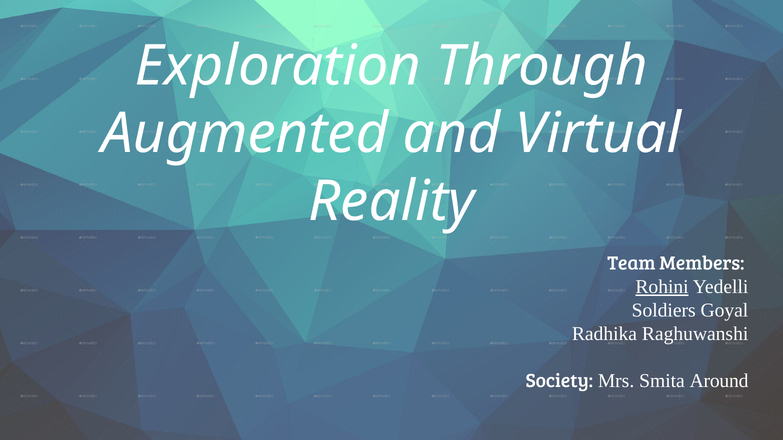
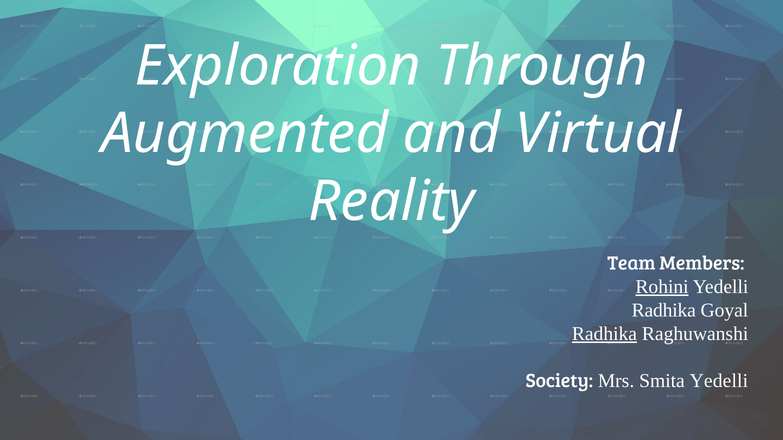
Soldiers: Soldiers -> Radhika (664, 311)
Radhika underline: none -> present (604, 334)
Smita Around: Around -> Yedelli (719, 381)
